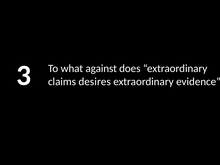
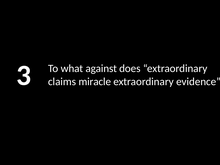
desires: desires -> miracle (95, 82)
